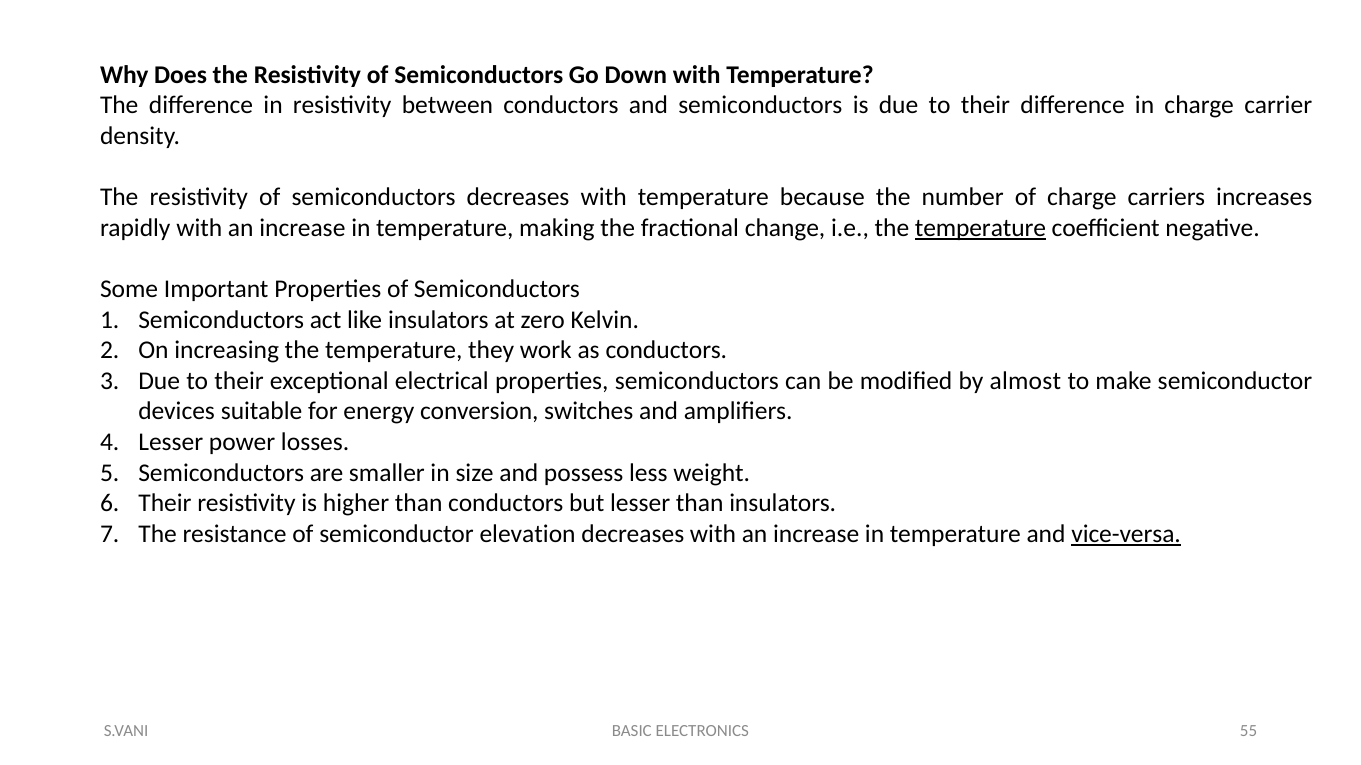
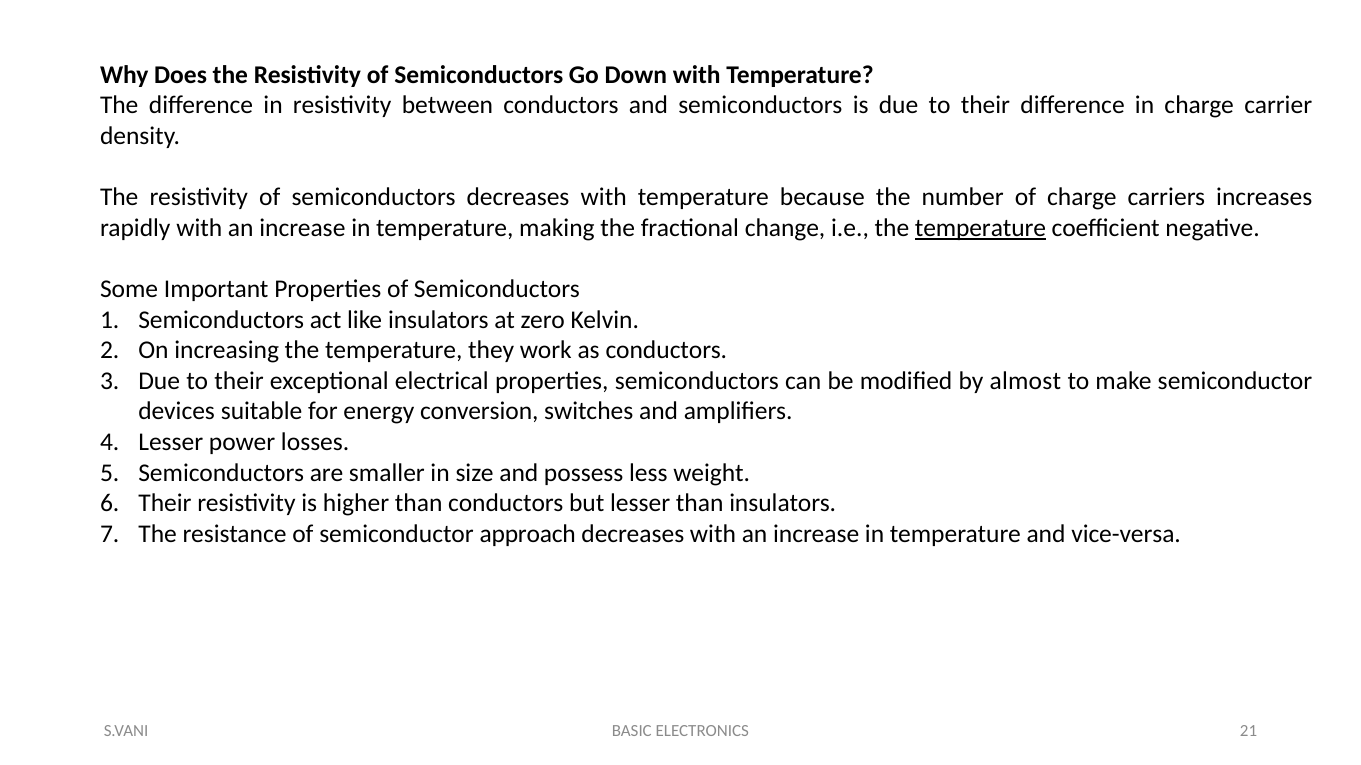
elevation: elevation -> approach (528, 534)
vice-versa underline: present -> none (1126, 534)
55: 55 -> 21 (1249, 731)
